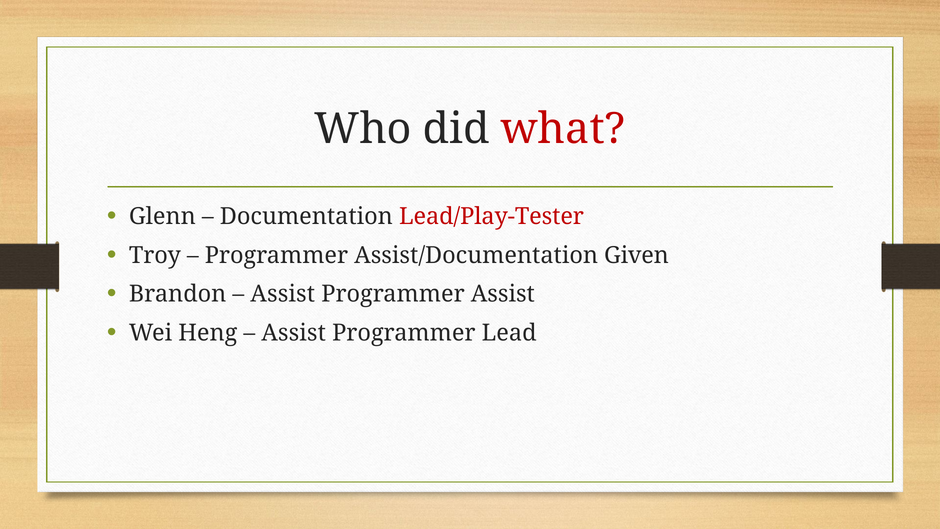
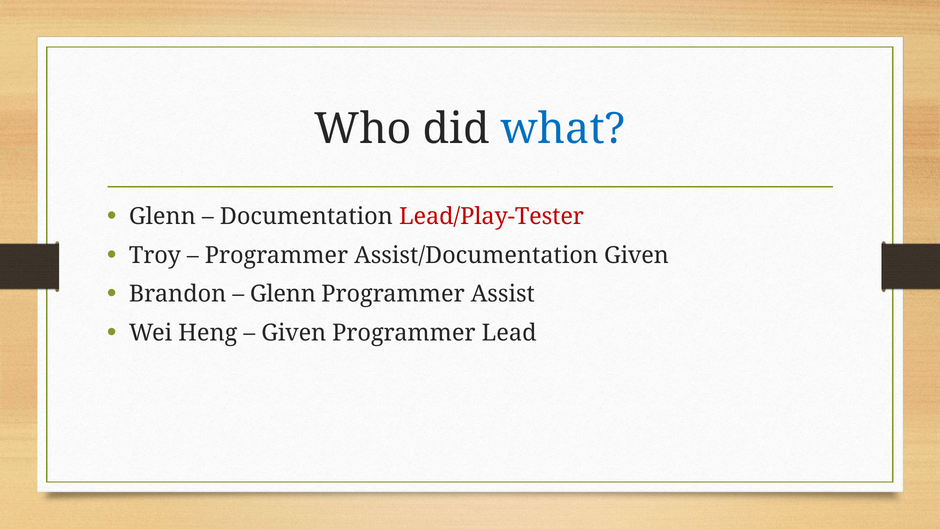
what colour: red -> blue (563, 129)
Assist: Assist -> Glenn (283, 294)
Assist: Assist -> Given (294, 333)
